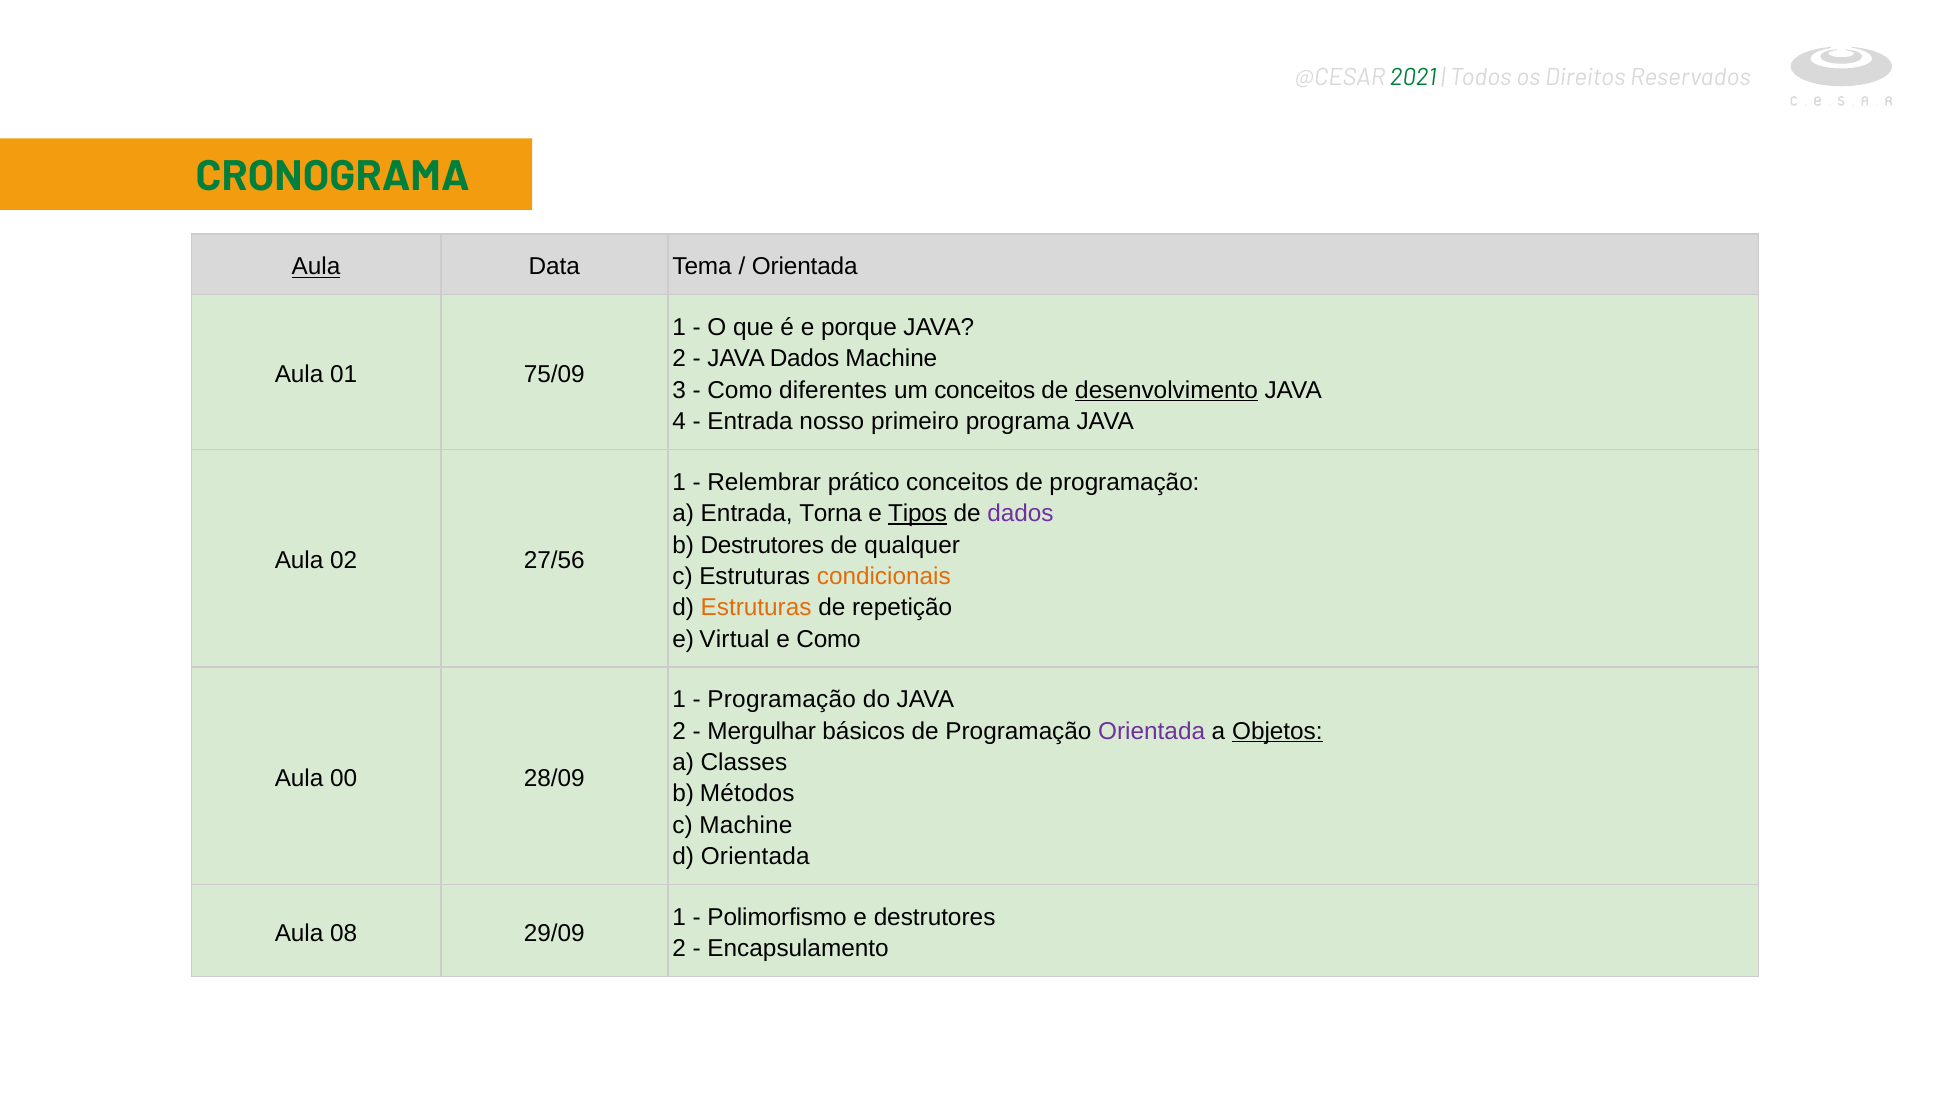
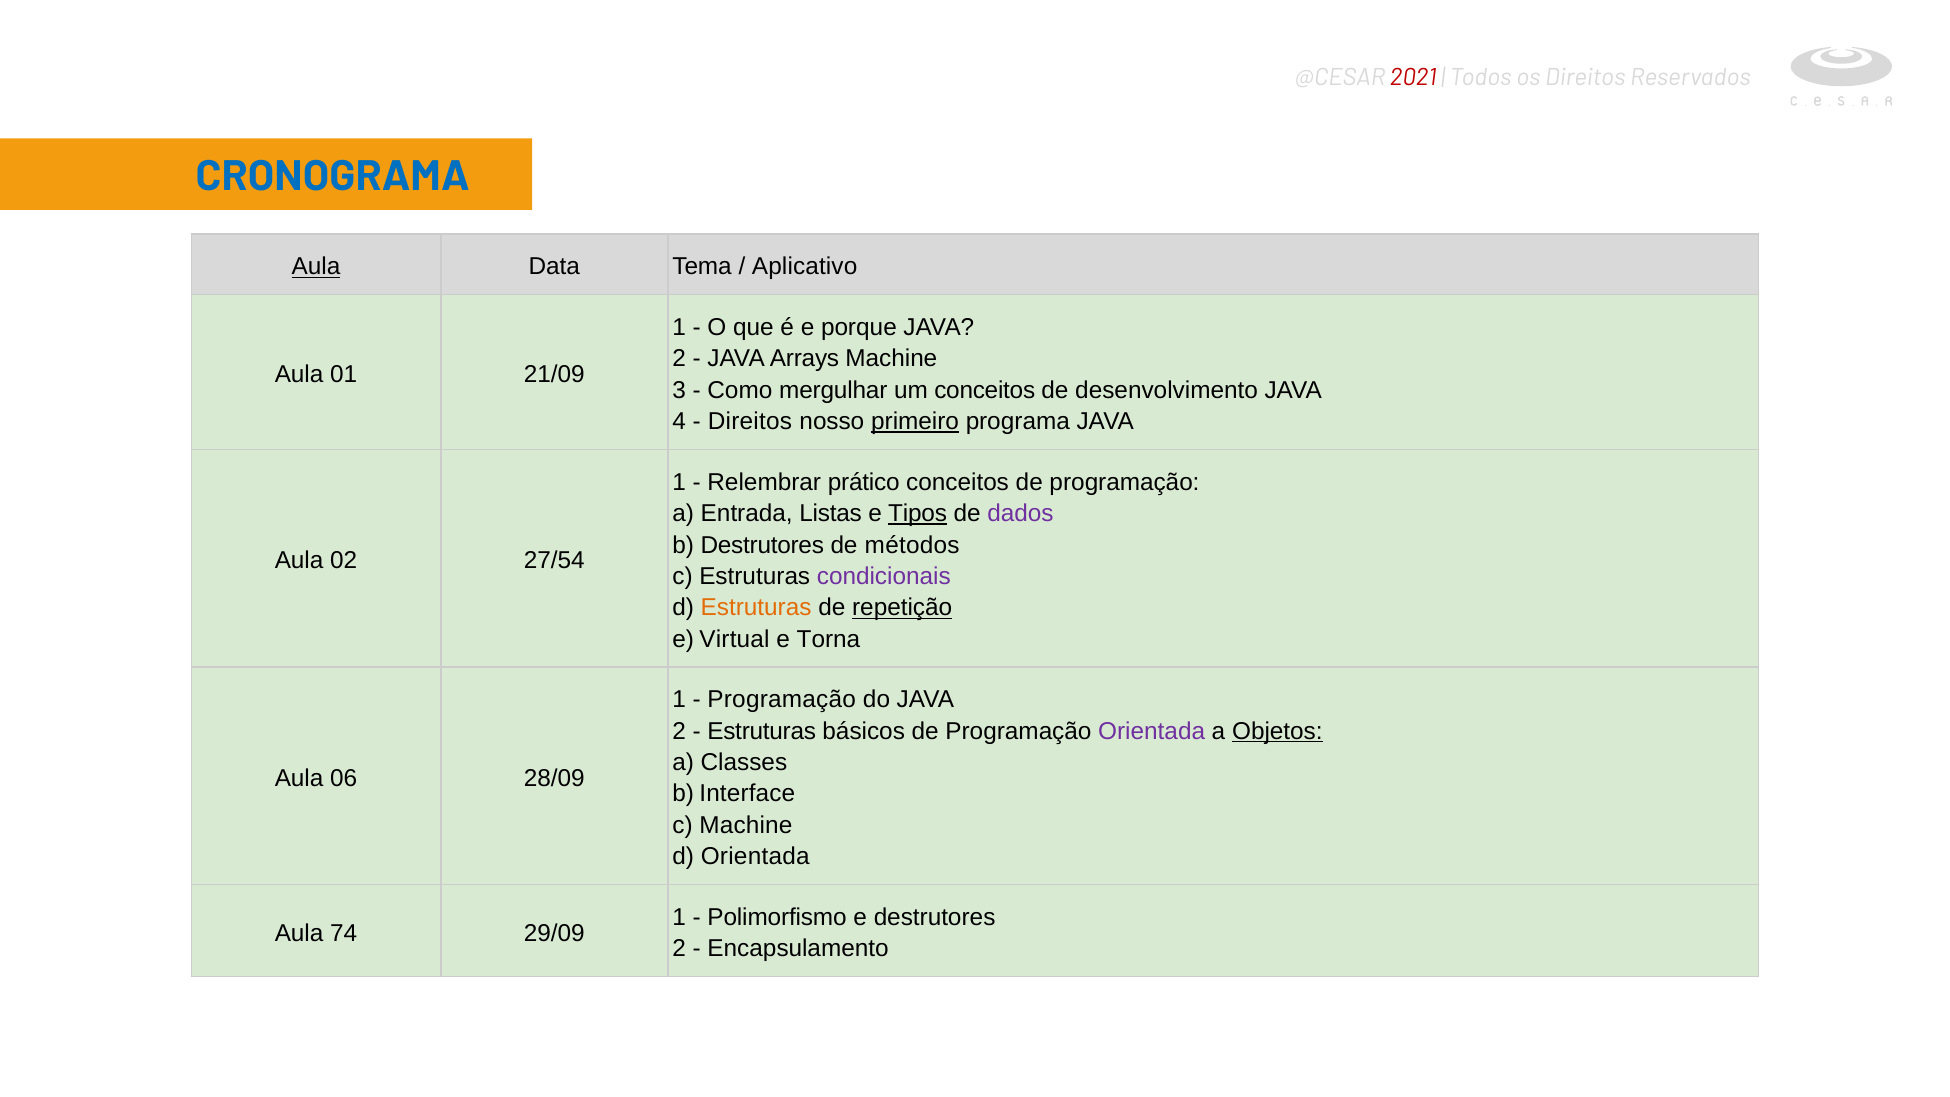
2021 colour: green -> red (1413, 78)
CRONOGRAMA colour: green -> blue (333, 176)
Orientada: Orientada -> Aplicativo (805, 267)
JAVA Dados: Dados -> Arrays (805, 359)
75/09: 75/09 -> 21/09 (554, 375)
diferentes: diferentes -> mergulhar (833, 390)
desenvolvimento underline: present -> none (1167, 390)
Entrada: Entrada -> Direitos (750, 422)
primeiro underline: none -> present (915, 422)
Torna: Torna -> Listas (831, 514)
qualquer: qualquer -> métodos (912, 545)
27/56: 27/56 -> 27/54 (554, 561)
condicionais colour: orange -> purple (884, 576)
repetição underline: none -> present (902, 608)
e Como: Como -> Torna (828, 639)
Mergulhar: Mergulhar -> Estruturas (762, 731)
00: 00 -> 06 (344, 778)
Métodos: Métodos -> Interface (747, 794)
08: 08 -> 74 (344, 933)
